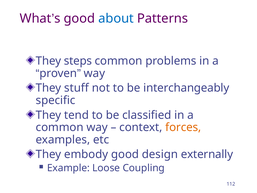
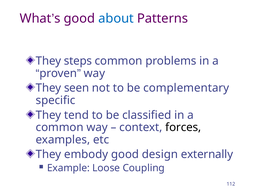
stuff: stuff -> seen (77, 88)
interchangeably: interchangeably -> complementary (186, 88)
forces colour: orange -> black (183, 127)
